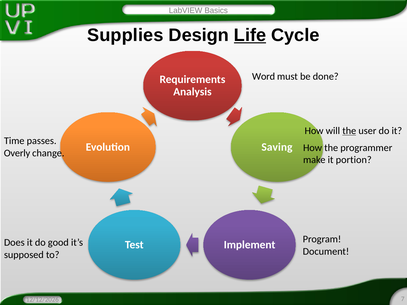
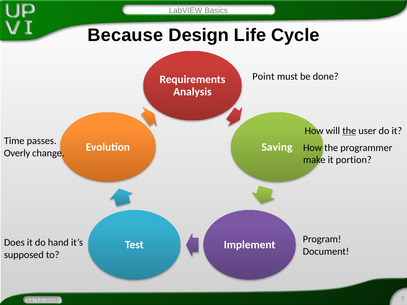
Supplies: Supplies -> Because (125, 35)
Life underline: present -> none (250, 35)
Word: Word -> Point (263, 77)
good: good -> hand (58, 243)
